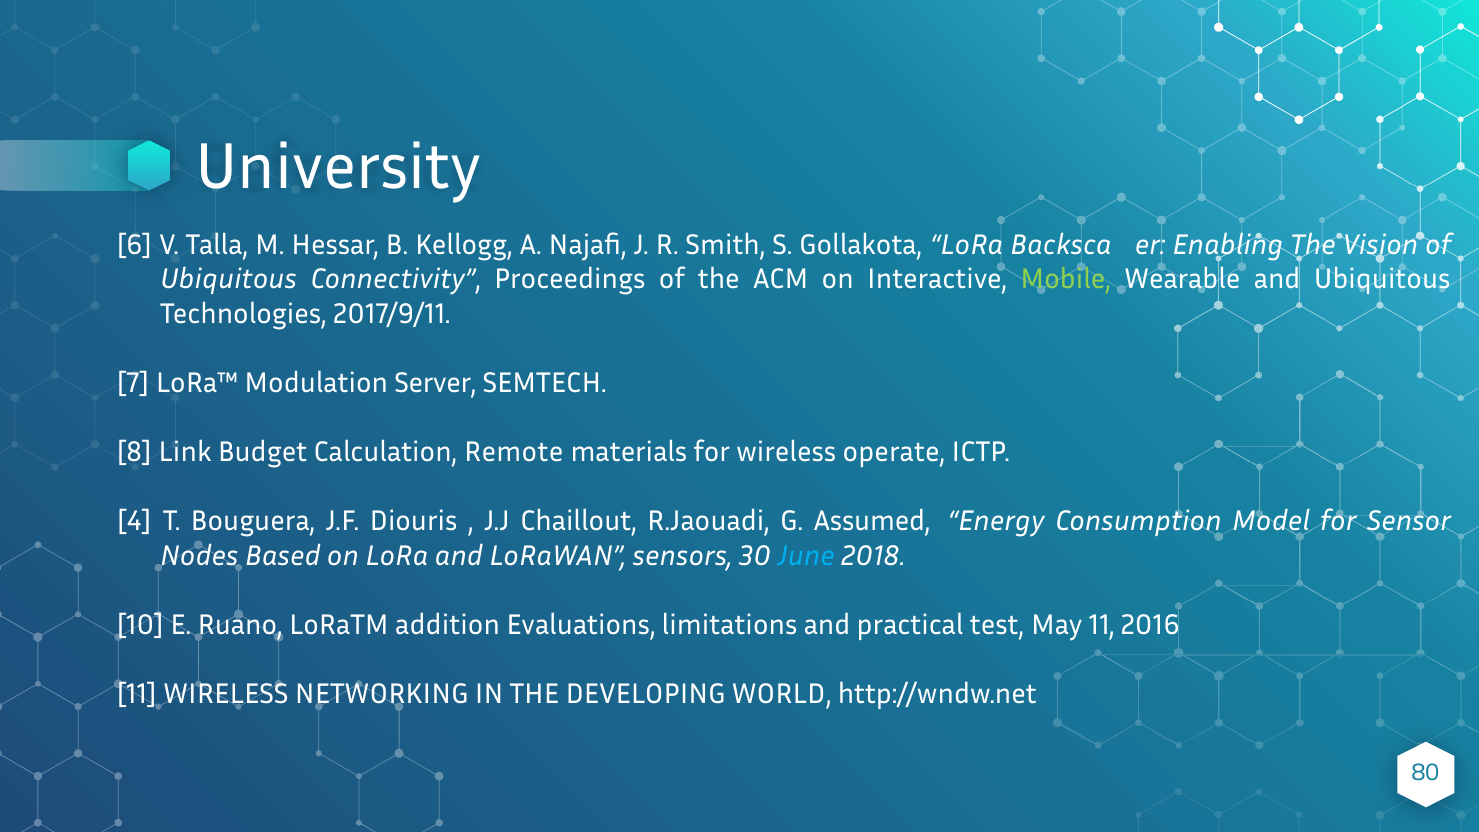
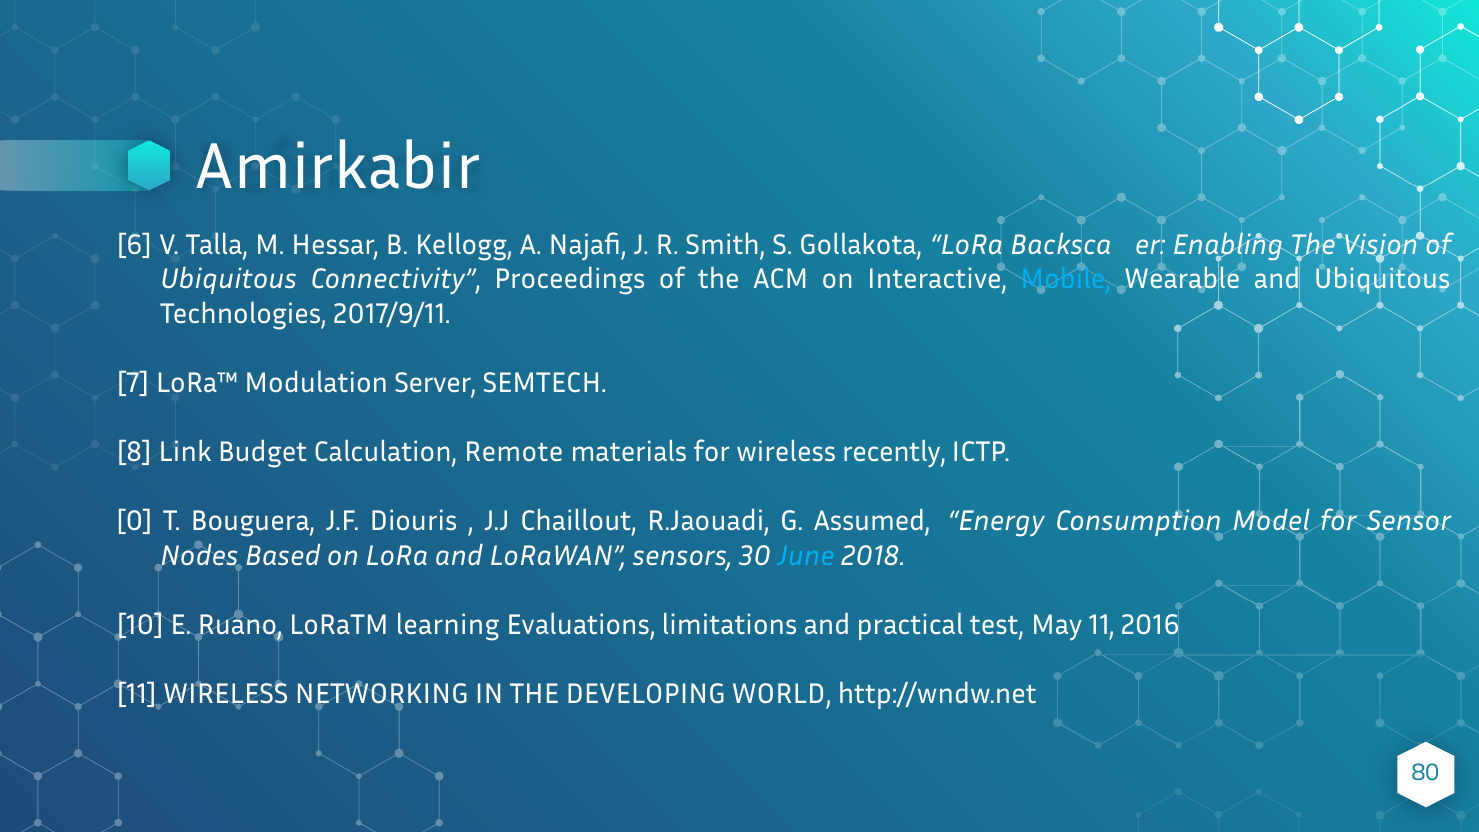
University: University -> Amirkabir (338, 166)
Mobile colour: light green -> light blue (1066, 279)
operate: operate -> recently (894, 452)
4: 4 -> 0 (134, 521)
addition: addition -> learning (448, 625)
